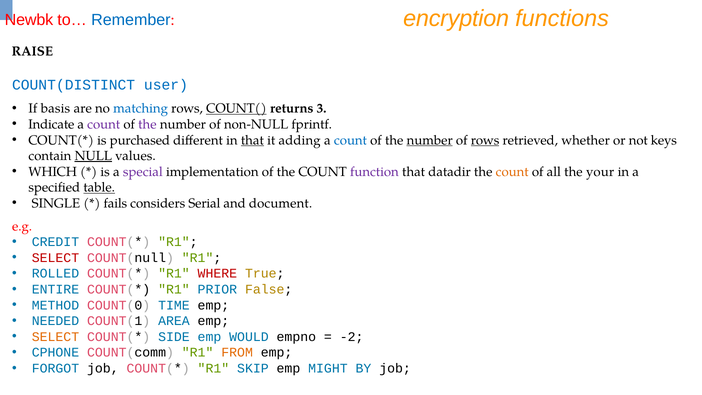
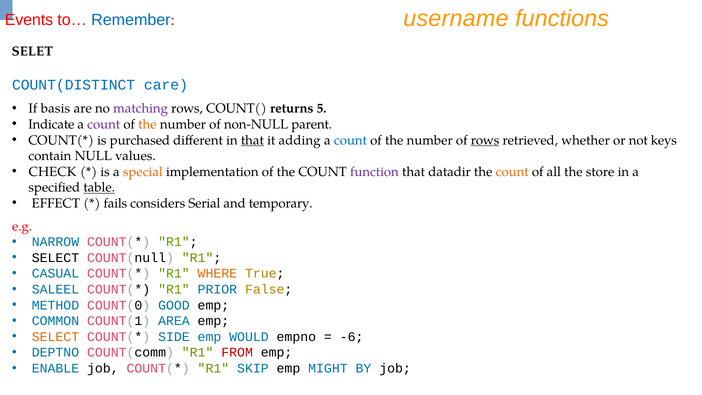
encryption: encryption -> username (456, 18)
Newbk: Newbk -> Events (29, 20)
RAISE: RAISE -> SELET (32, 51)
user: user -> care (166, 85)
matching colour: blue -> purple (141, 109)
COUNT( underline: present -> none (236, 109)
3: 3 -> 5 (322, 109)
the colour: purple -> orange (147, 124)
fprintf: fprintf -> parent (312, 124)
number underline: present -> none (430, 140)
NULL underline: present -> none (93, 156)
WHICH: WHICH -> CHECK (53, 172)
special colour: purple -> orange (143, 172)
your: your -> store (600, 172)
SINGLE: SINGLE -> EFFECT (56, 203)
document: document -> temporary (281, 203)
CREDIT: CREDIT -> NARROW (55, 242)
SELECT colour: red -> black (55, 258)
ROLLED: ROLLED -> CASUAL (55, 273)
WHERE colour: red -> orange (217, 273)
ENTIRE: ENTIRE -> SALEEL (55, 289)
TIME: TIME -> GOOD (174, 305)
NEEDED: NEEDED -> COMMON (55, 321)
-2: -2 -> -6 (352, 337)
CPHONE: CPHONE -> DEPTNO (55, 352)
FROM colour: orange -> red (237, 352)
FORGOT: FORGOT -> ENABLE (55, 368)
